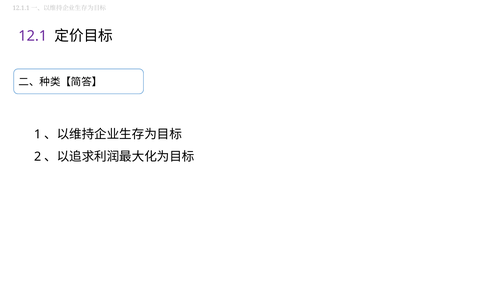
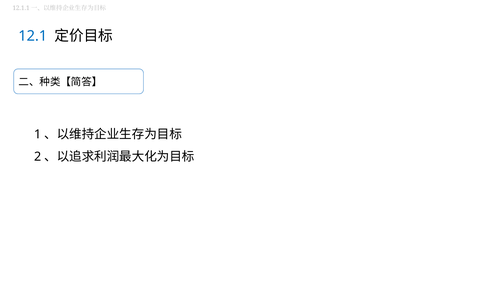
12.1 colour: purple -> blue (33, 36)
